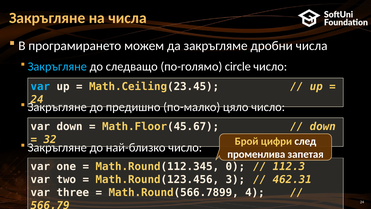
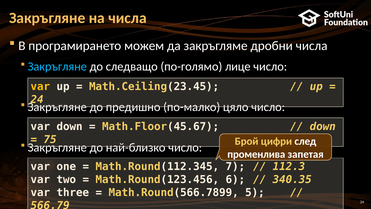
circle: circle -> лице (238, 66)
var colour: light blue -> yellow (40, 86)
32: 32 -> 75 (50, 139)
0: 0 -> 7 (235, 166)
3: 3 -> 6 (235, 179)
462.31: 462.31 -> 340.35 (292, 179)
4: 4 -> 5 (255, 192)
